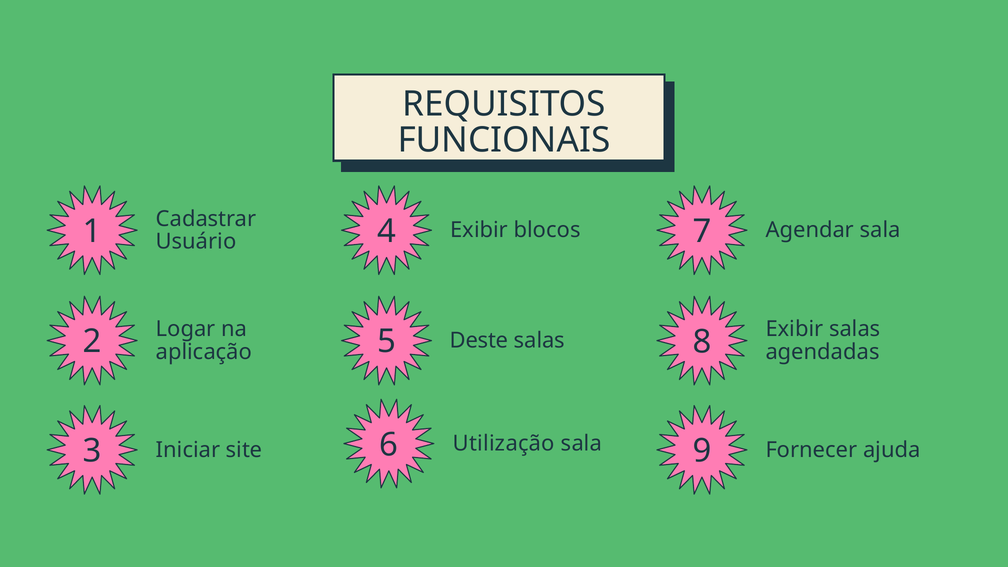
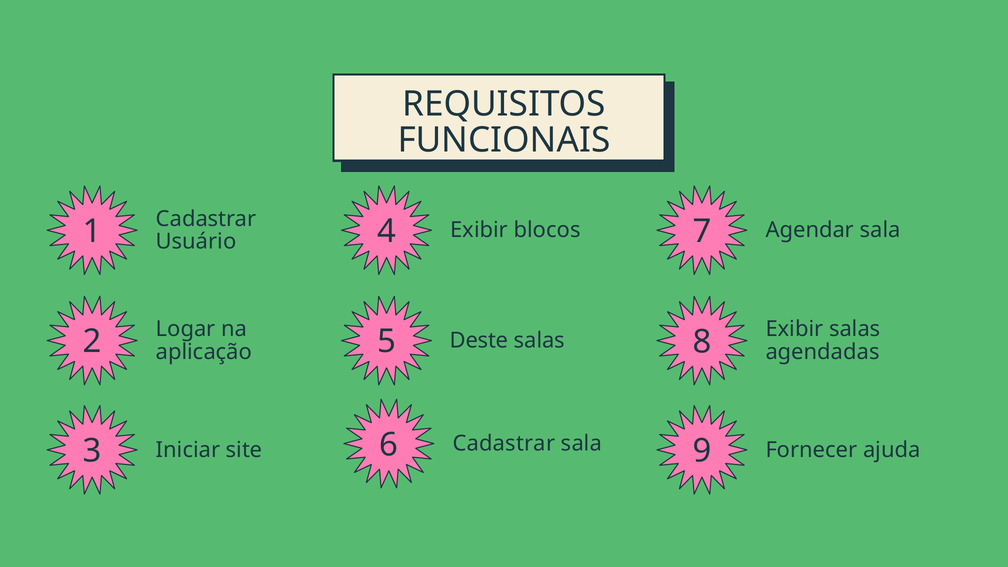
Utilização: Utilização -> Cadastrar (504, 443)
